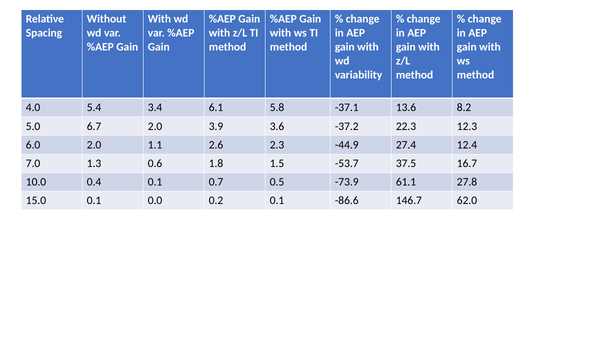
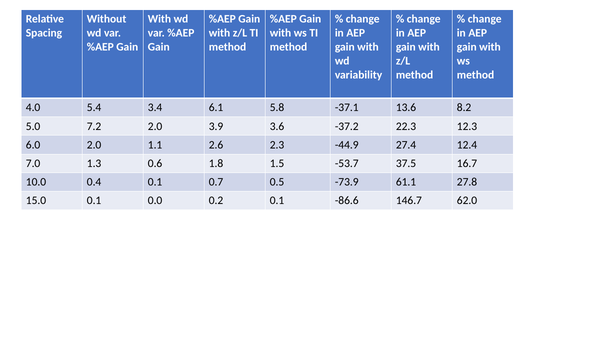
6.7: 6.7 -> 7.2 (94, 126)
